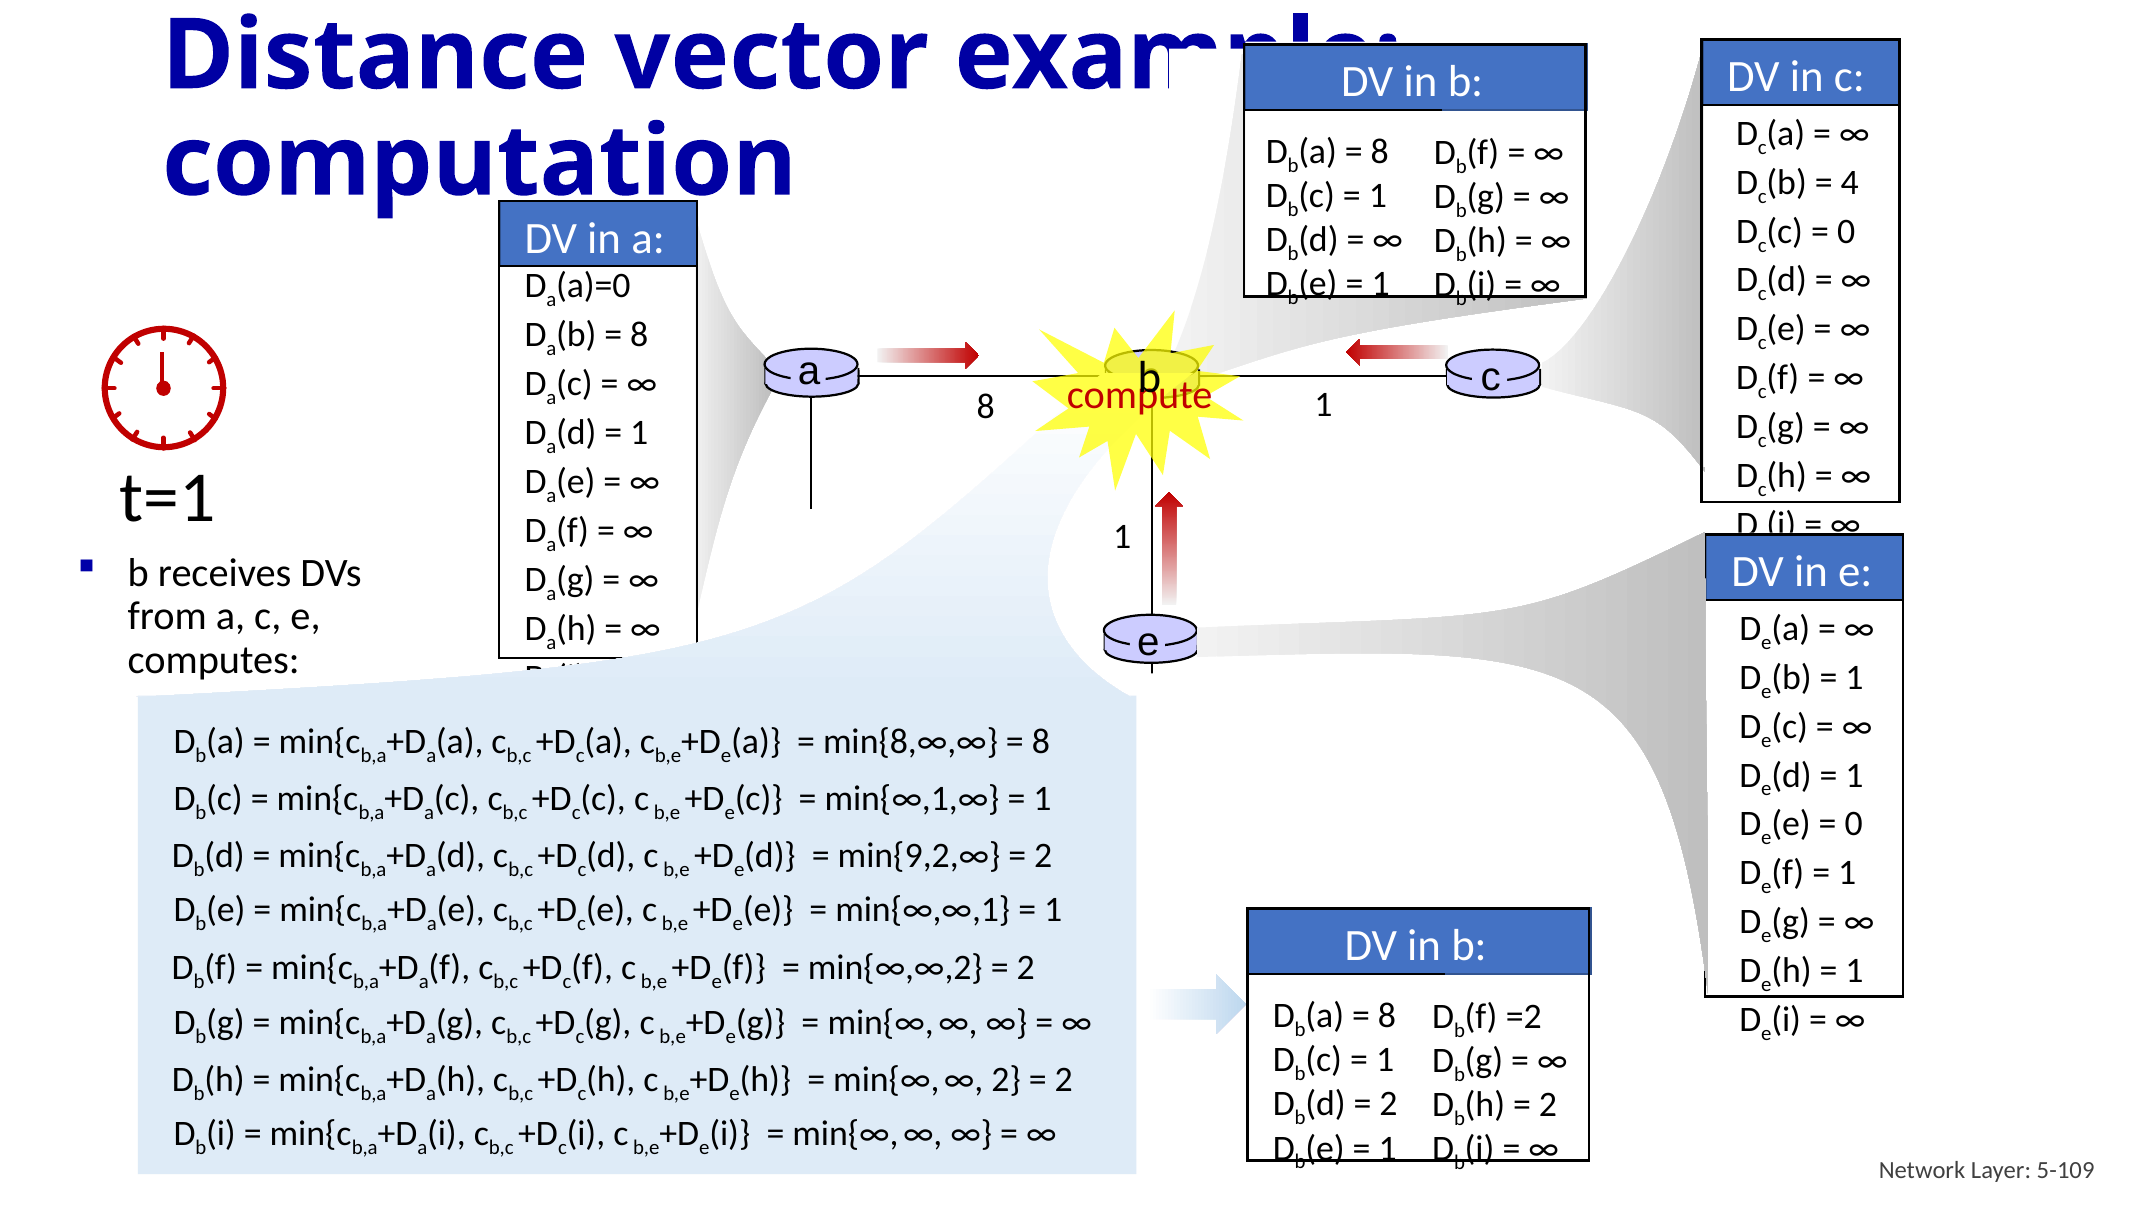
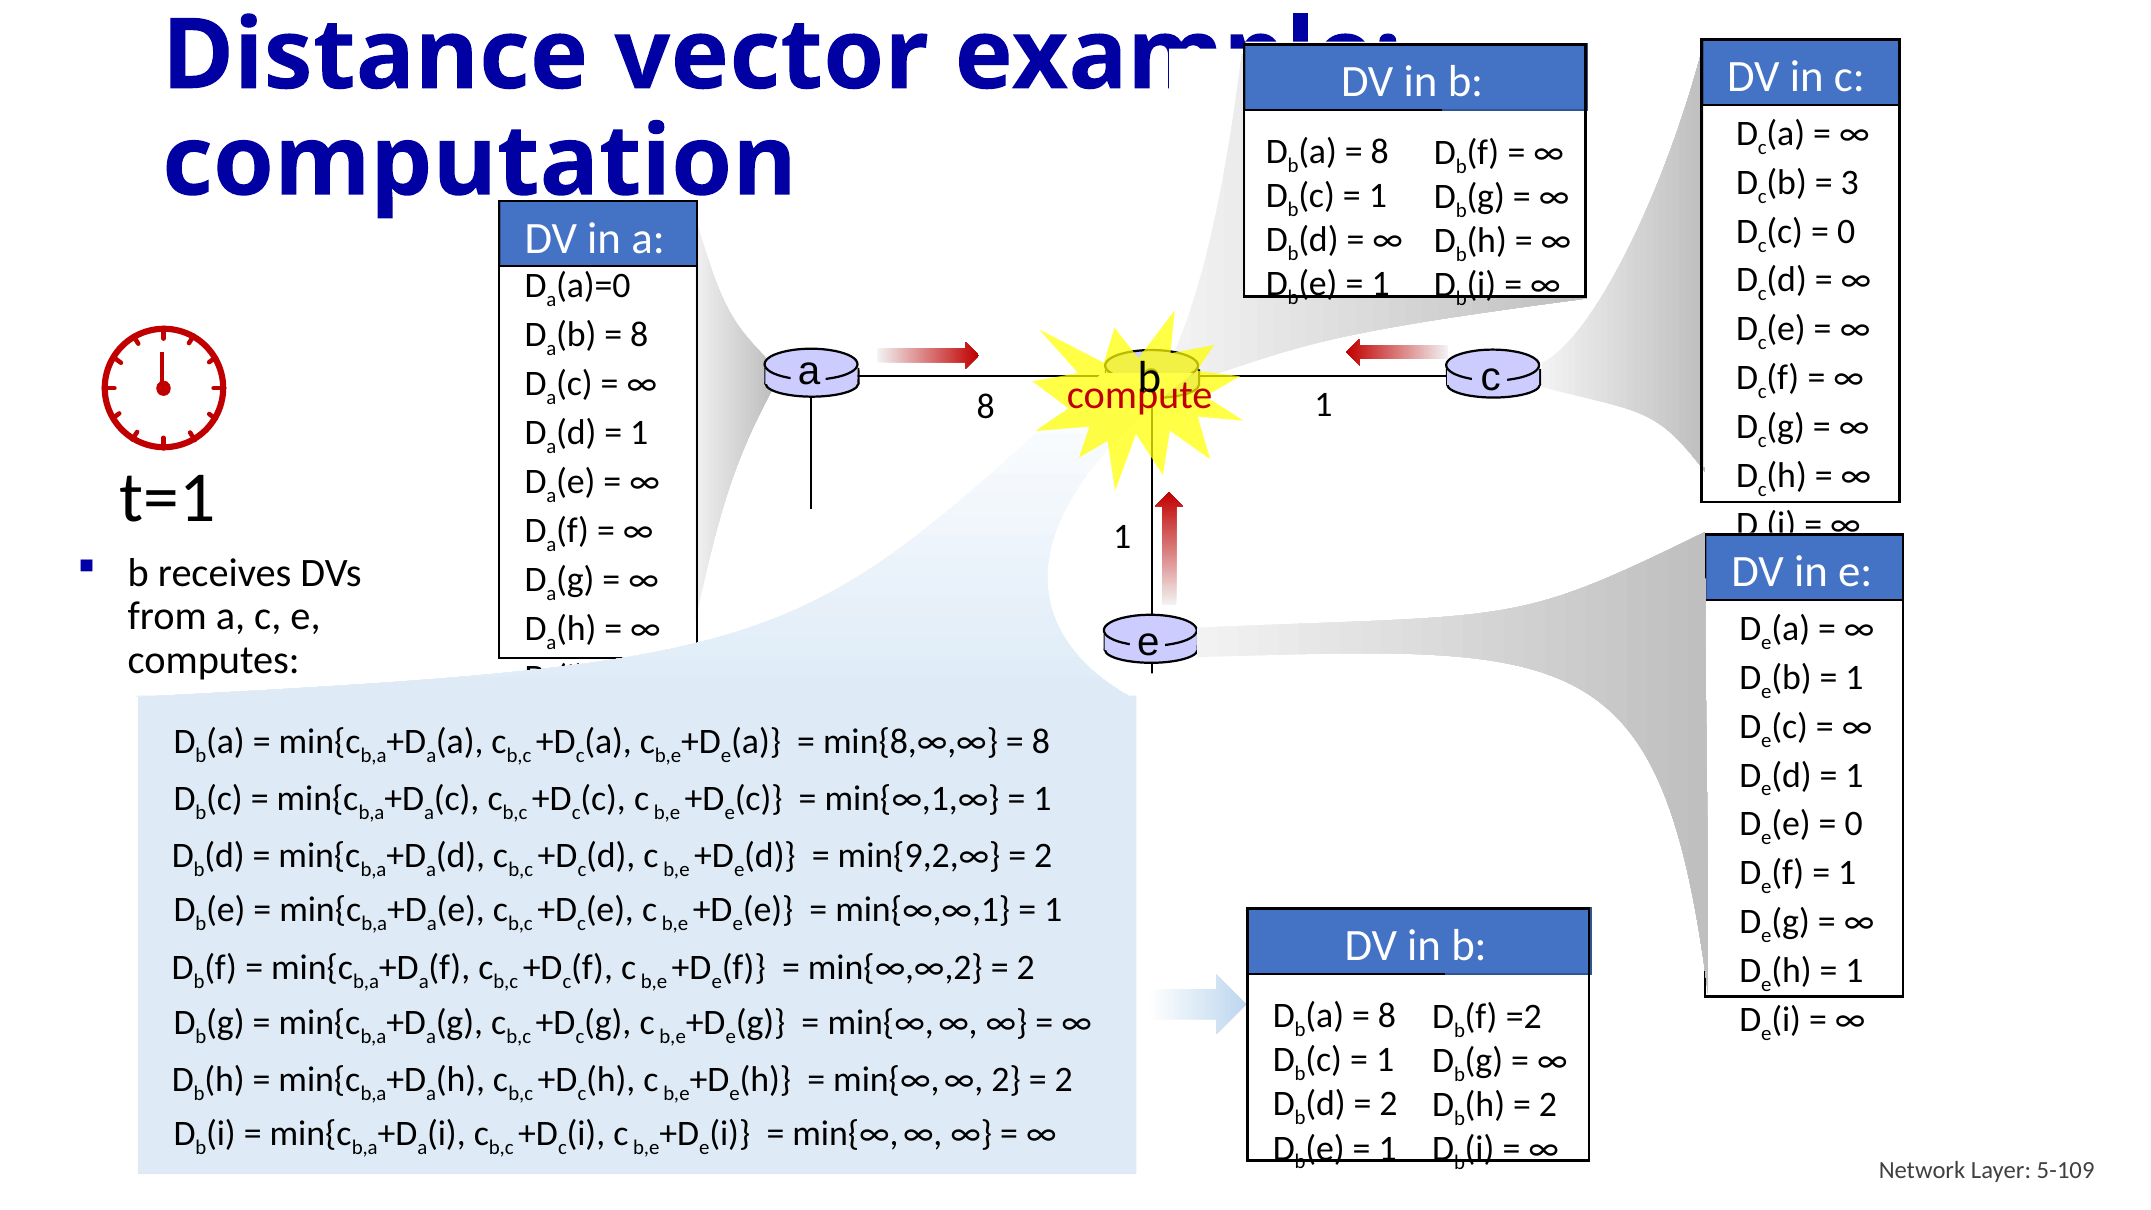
4: 4 -> 3 (1850, 182)
